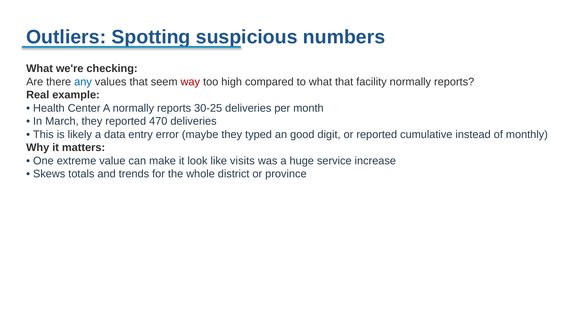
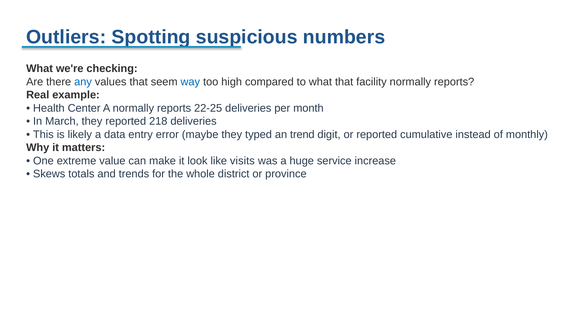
way colour: red -> blue (190, 82)
30-25: 30-25 -> 22-25 (208, 108)
470: 470 -> 218 (158, 121)
good: good -> trend (302, 134)
